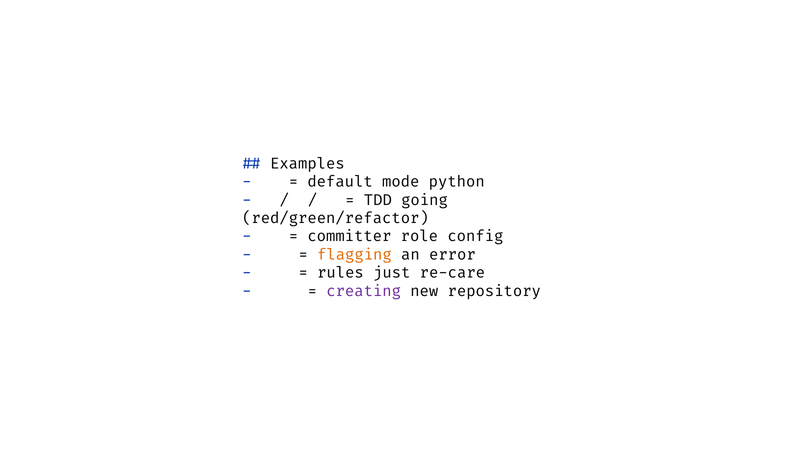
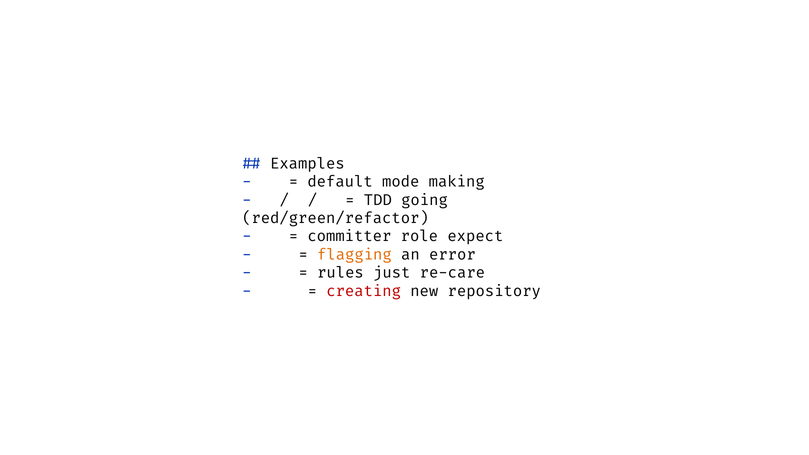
python: python -> making (457, 182)
config: config -> expect (475, 237)
creating colour: purple -> red (364, 291)
